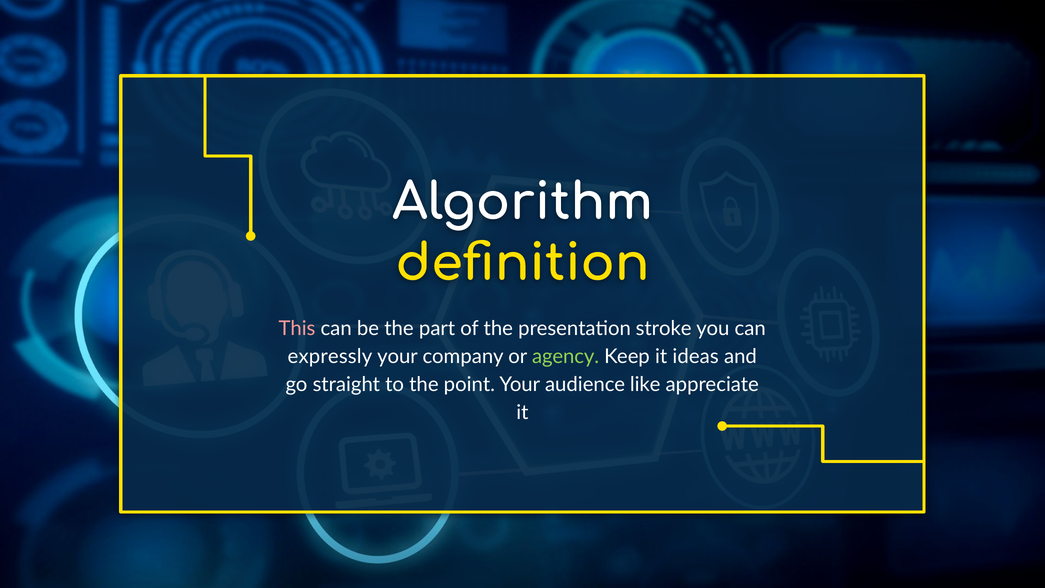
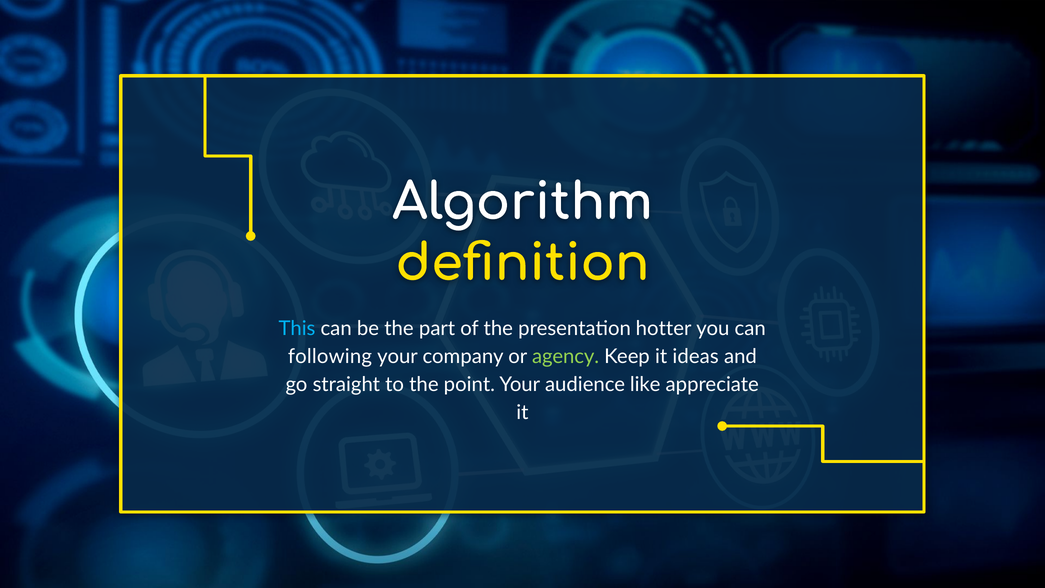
This colour: pink -> light blue (297, 328)
stroke: stroke -> hotter (664, 328)
expressly: expressly -> following (330, 356)
